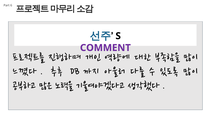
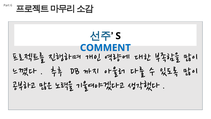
COMMENT colour: purple -> blue (105, 48)
